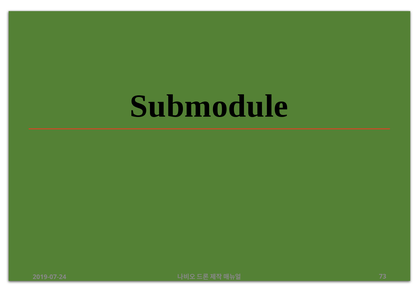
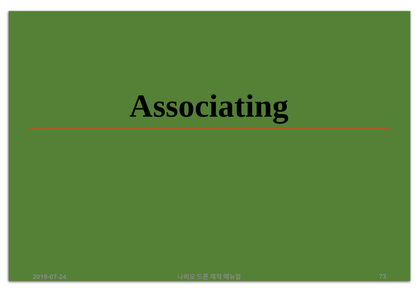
Submodule: Submodule -> Associating (209, 106)
